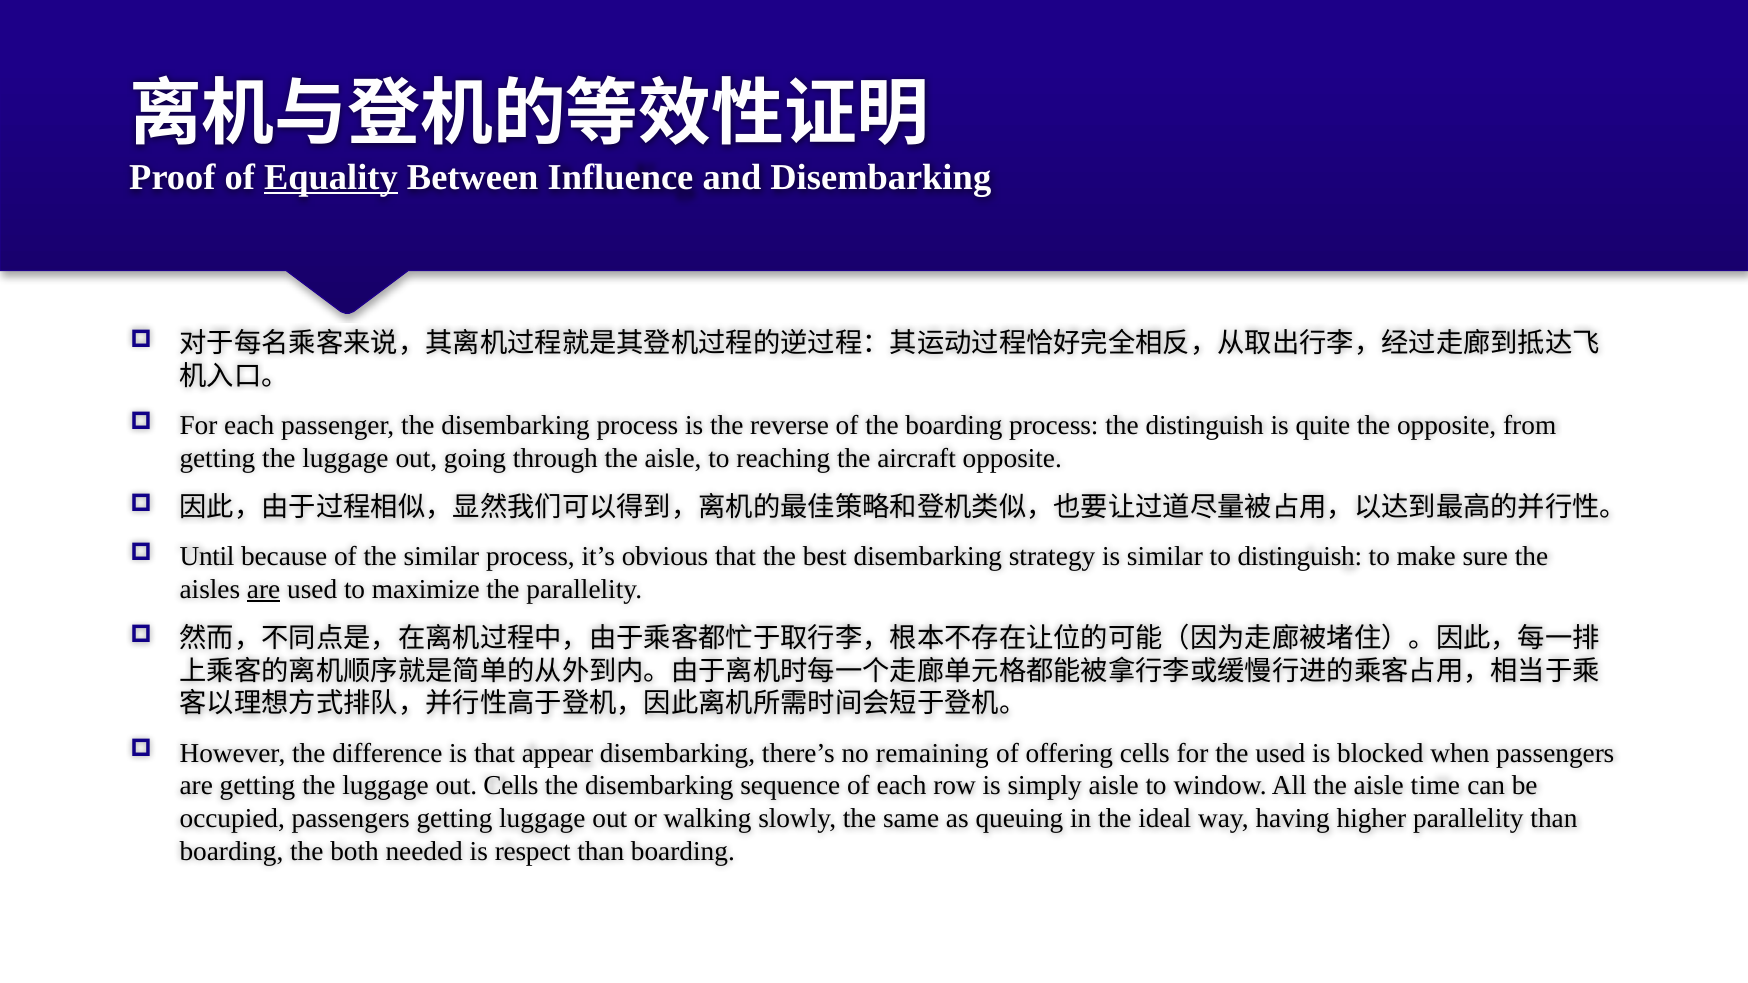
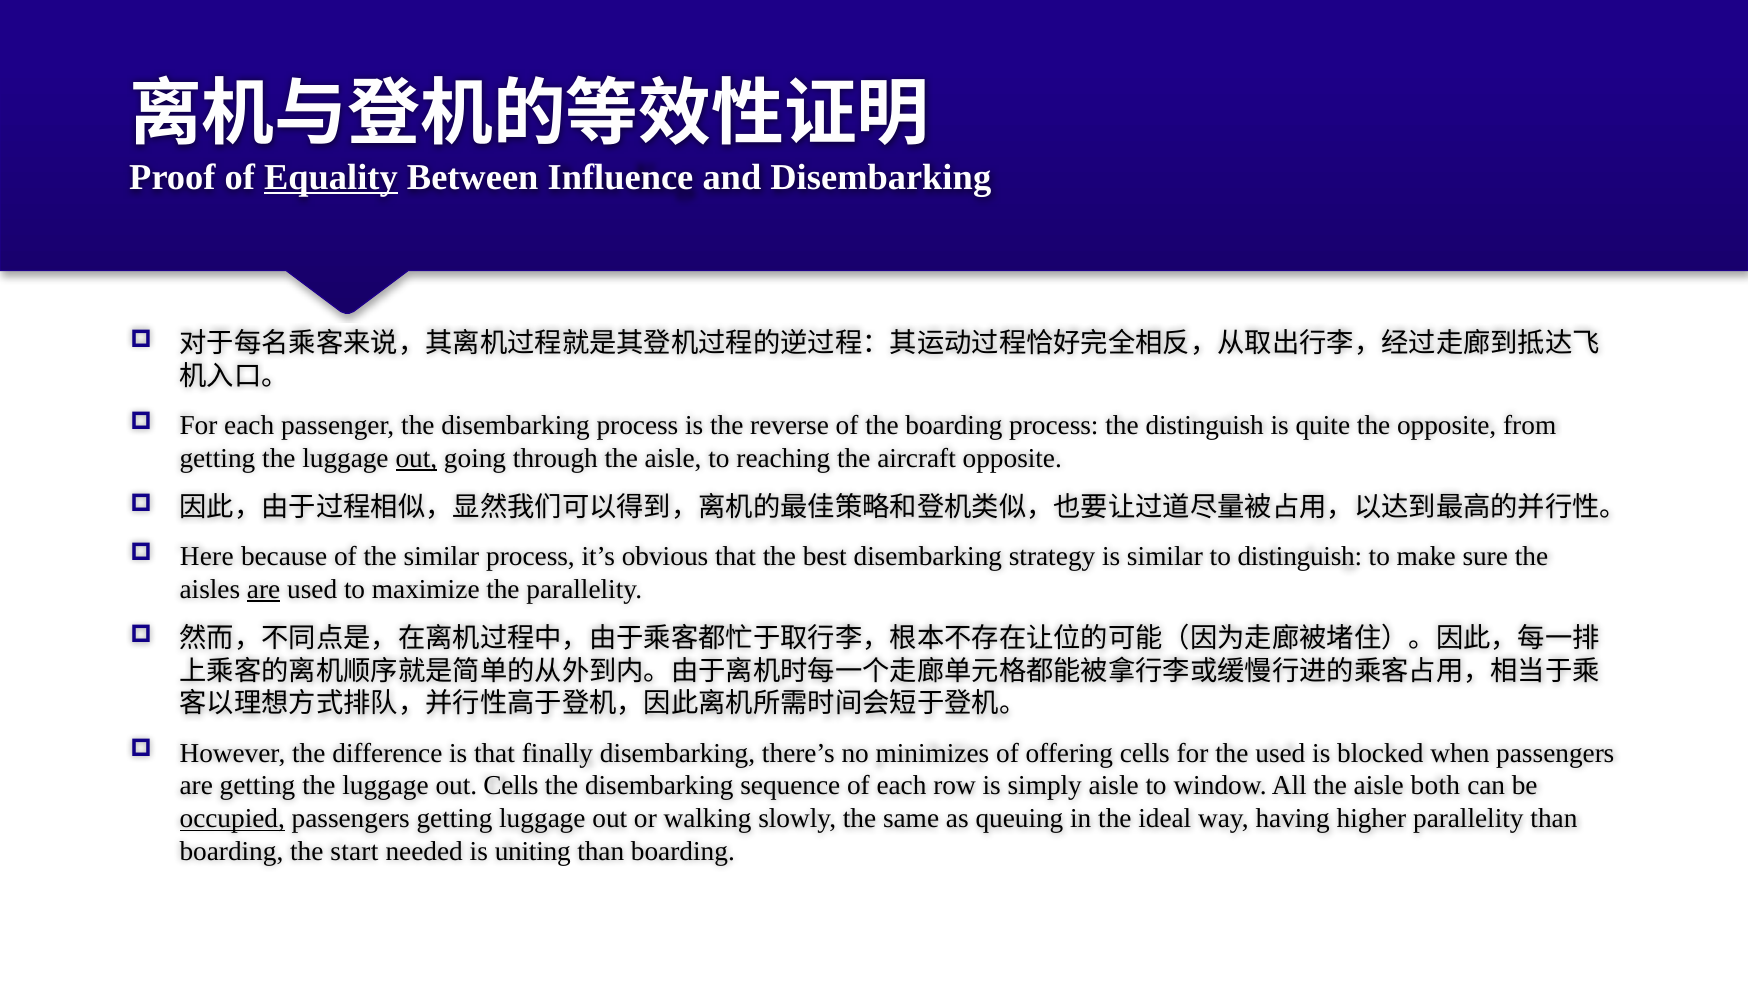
out underline: none -> present (416, 458)
Until: Until -> Here (207, 557)
appear: appear -> finally (557, 753)
remaining: remaining -> minimizes (932, 753)
time: time -> both (1435, 786)
occupied underline: none -> present (232, 819)
both: both -> start (354, 852)
respect: respect -> uniting (533, 852)
